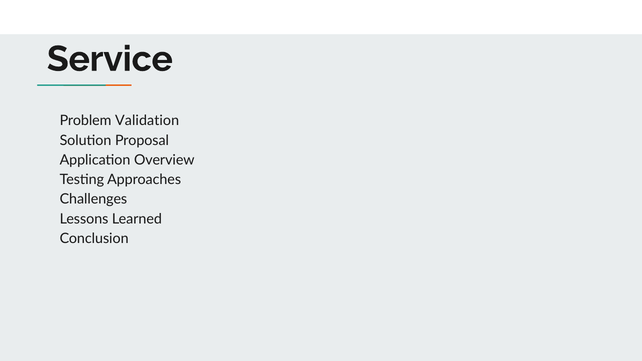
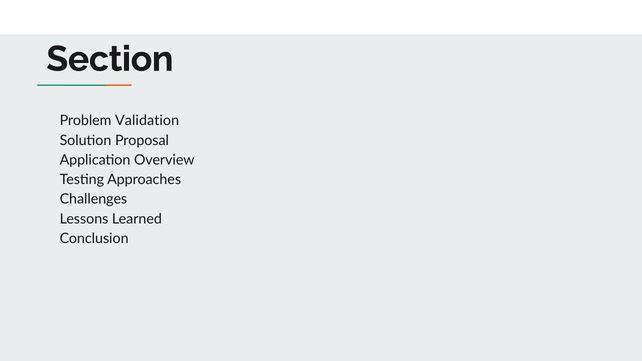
Service: Service -> Section (110, 59)
